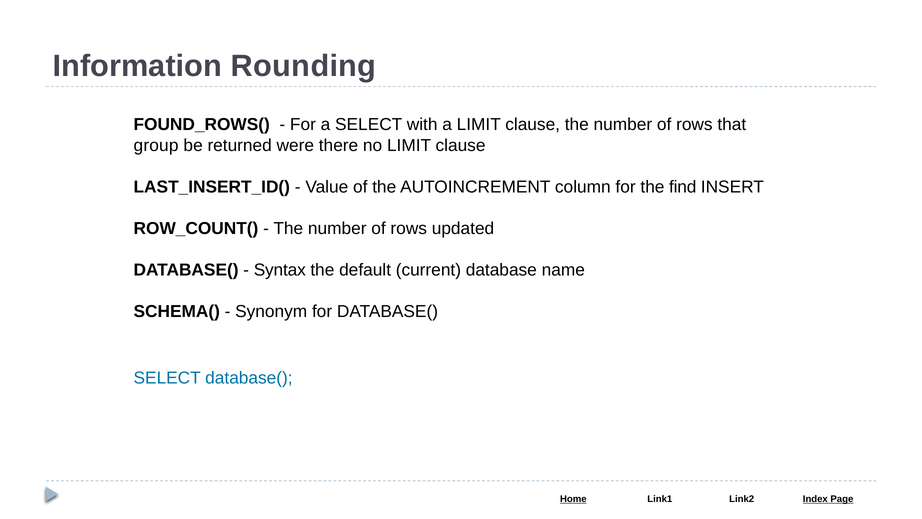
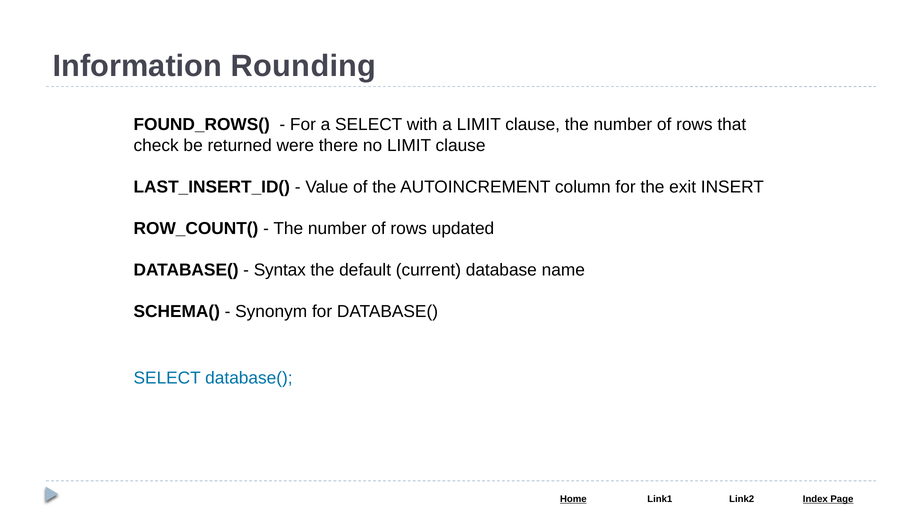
group: group -> check (156, 145)
find: find -> exit (683, 187)
